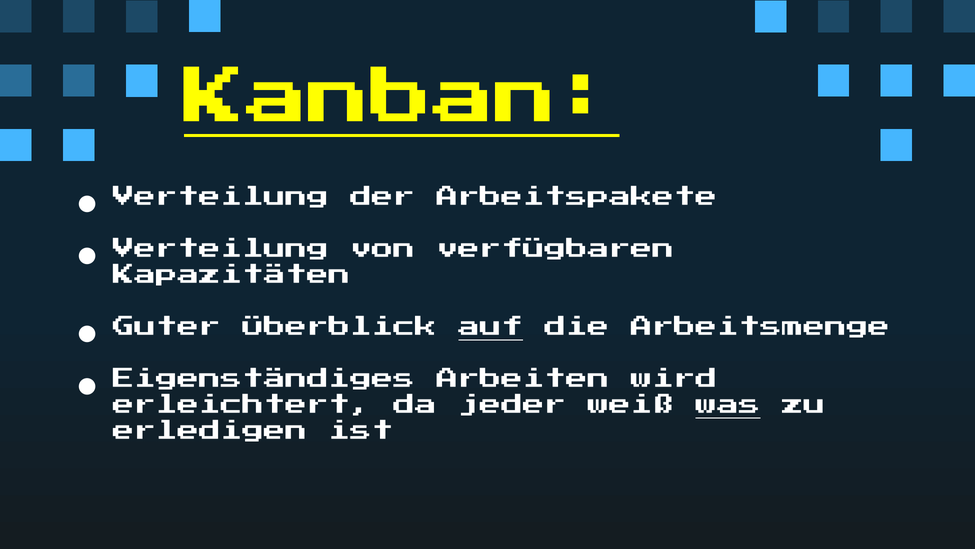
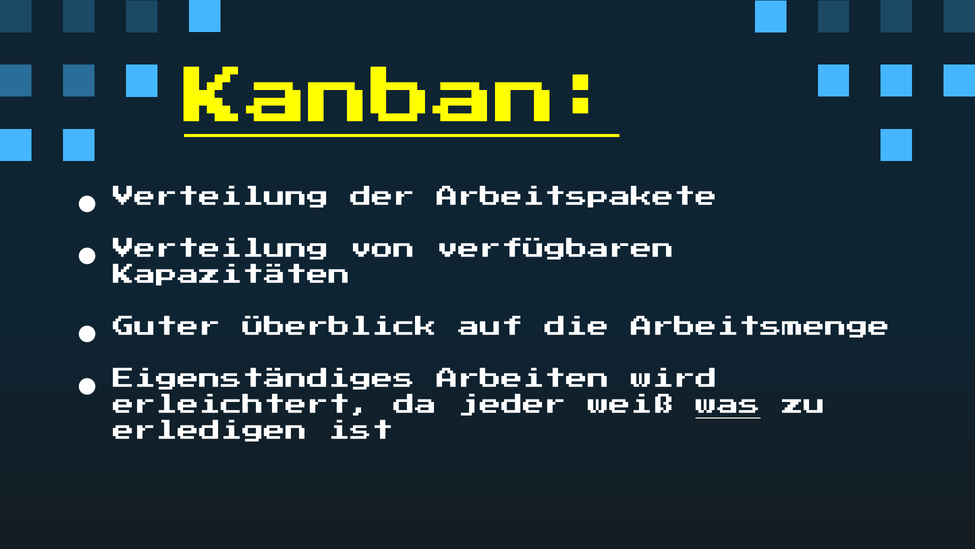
auf underline: present -> none (491, 330)
